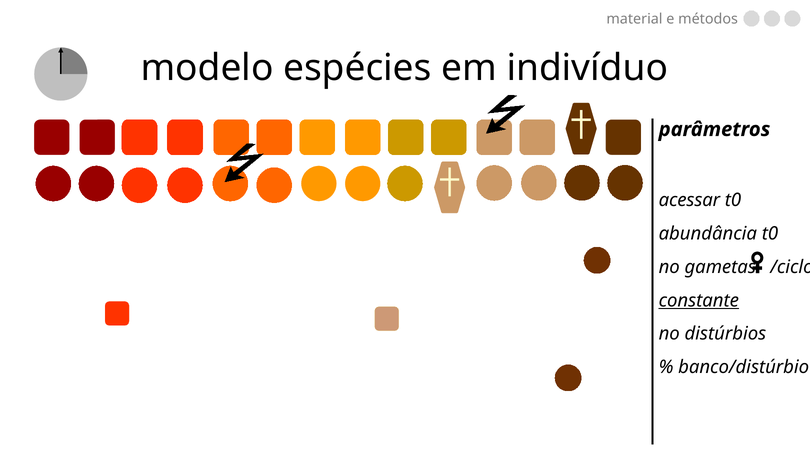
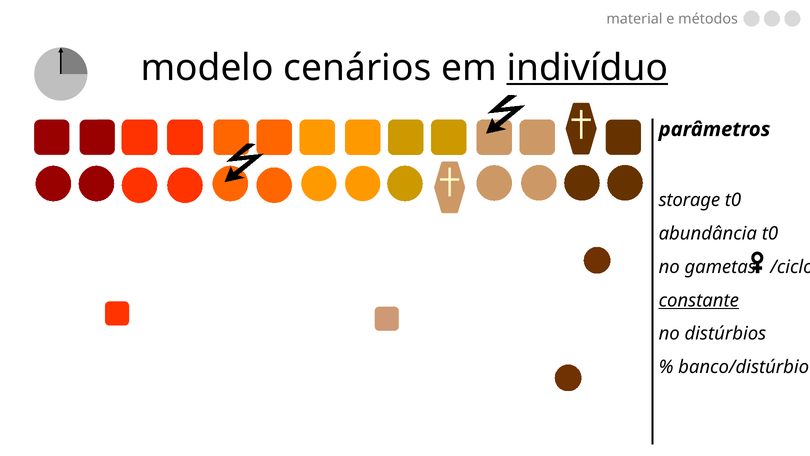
espécies: espécies -> cenários (357, 68)
indivíduo underline: none -> present (587, 68)
acessar: acessar -> storage (689, 200)
